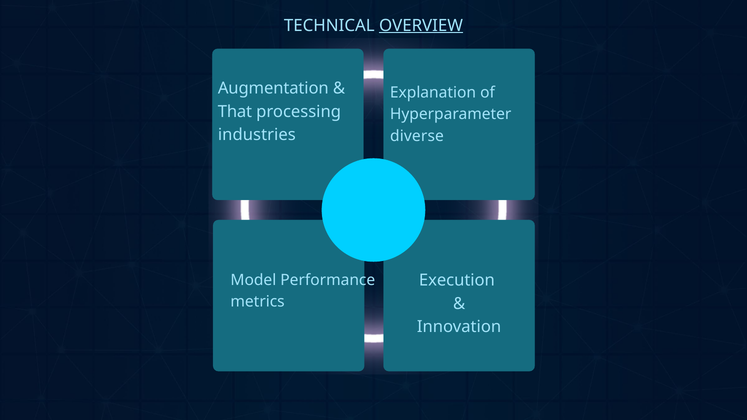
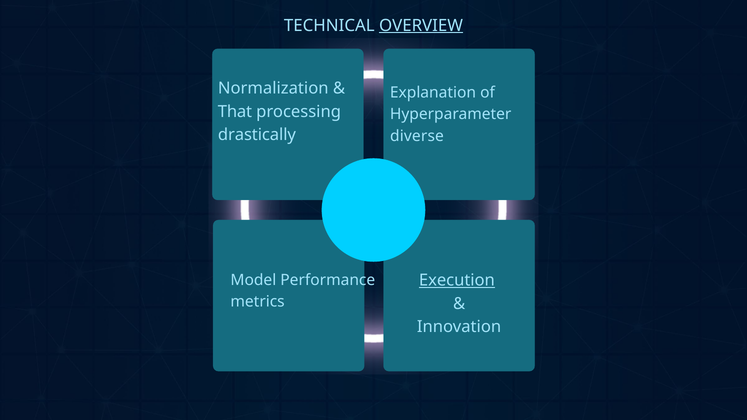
Augmentation: Augmentation -> Normalization (273, 88)
industries: industries -> drastically (257, 135)
Execution underline: none -> present (457, 281)
